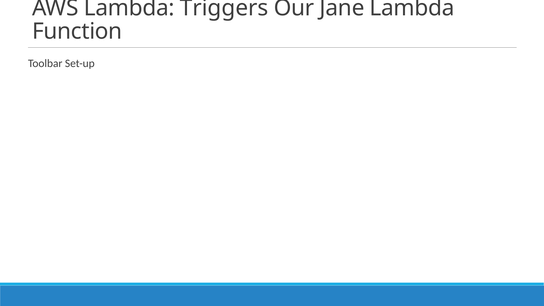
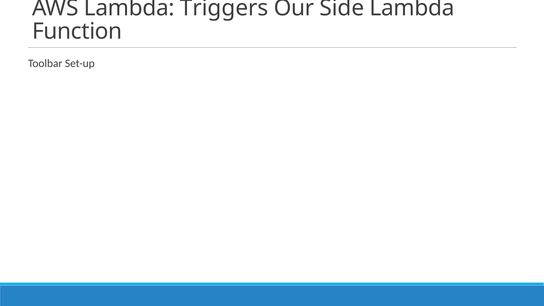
Jane: Jane -> Side (342, 8)
